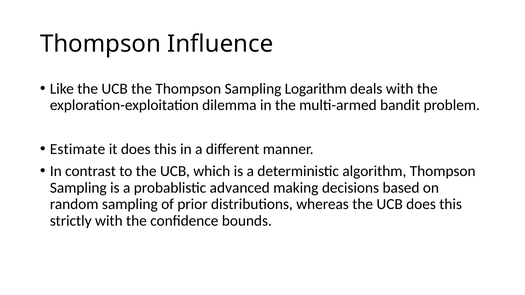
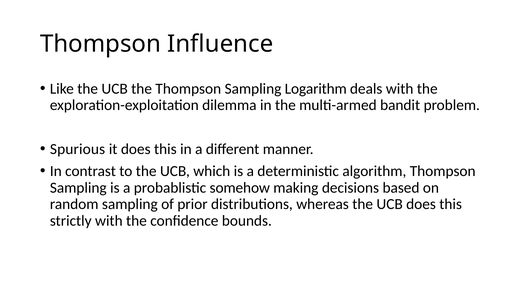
Estimate: Estimate -> Spurious (78, 149)
advanced: advanced -> somehow (240, 188)
